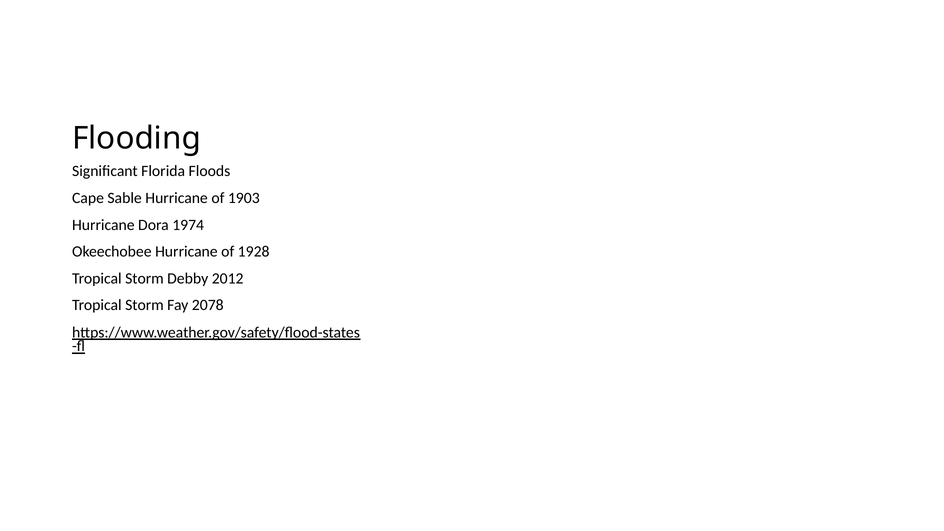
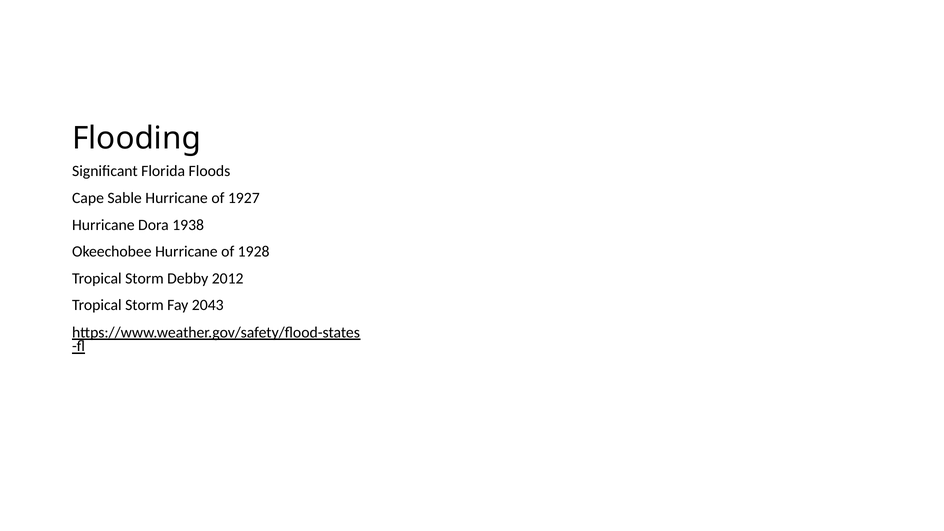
1903: 1903 -> 1927 (244, 198)
1974: 1974 -> 1938 (188, 225)
2078: 2078 -> 2043 (208, 305)
